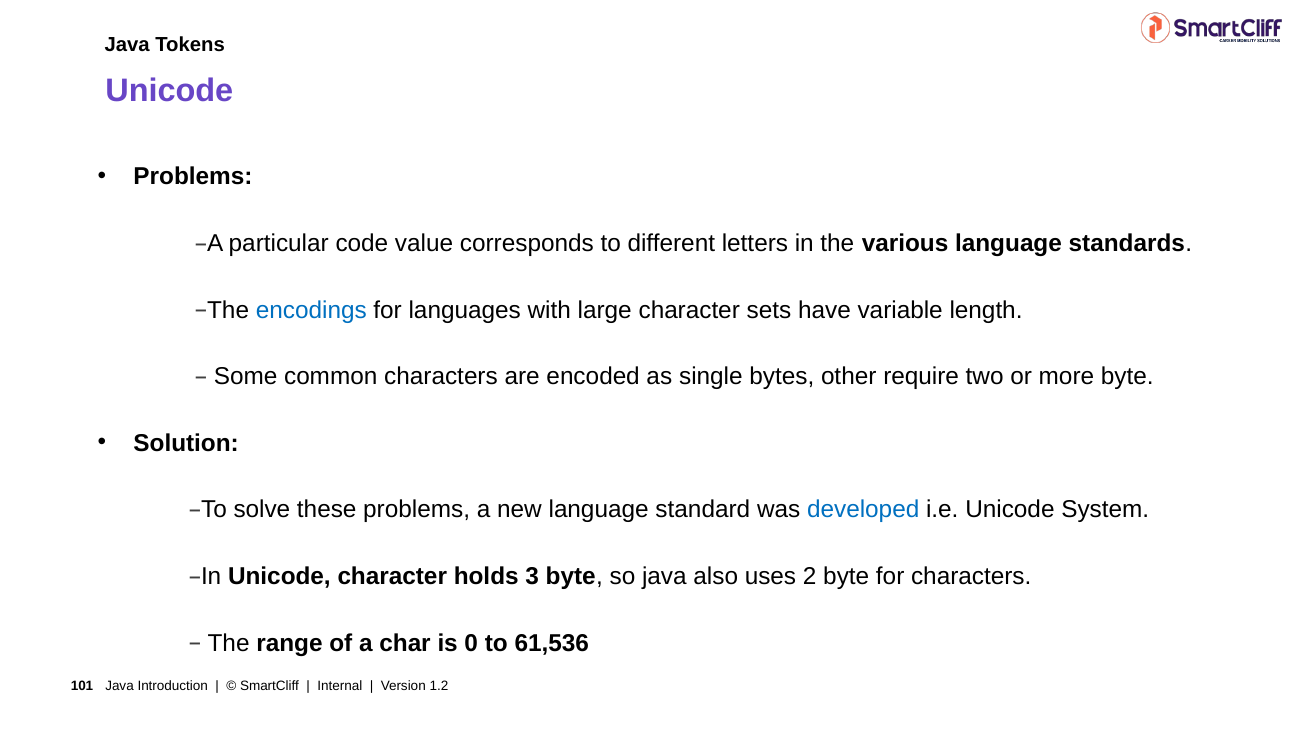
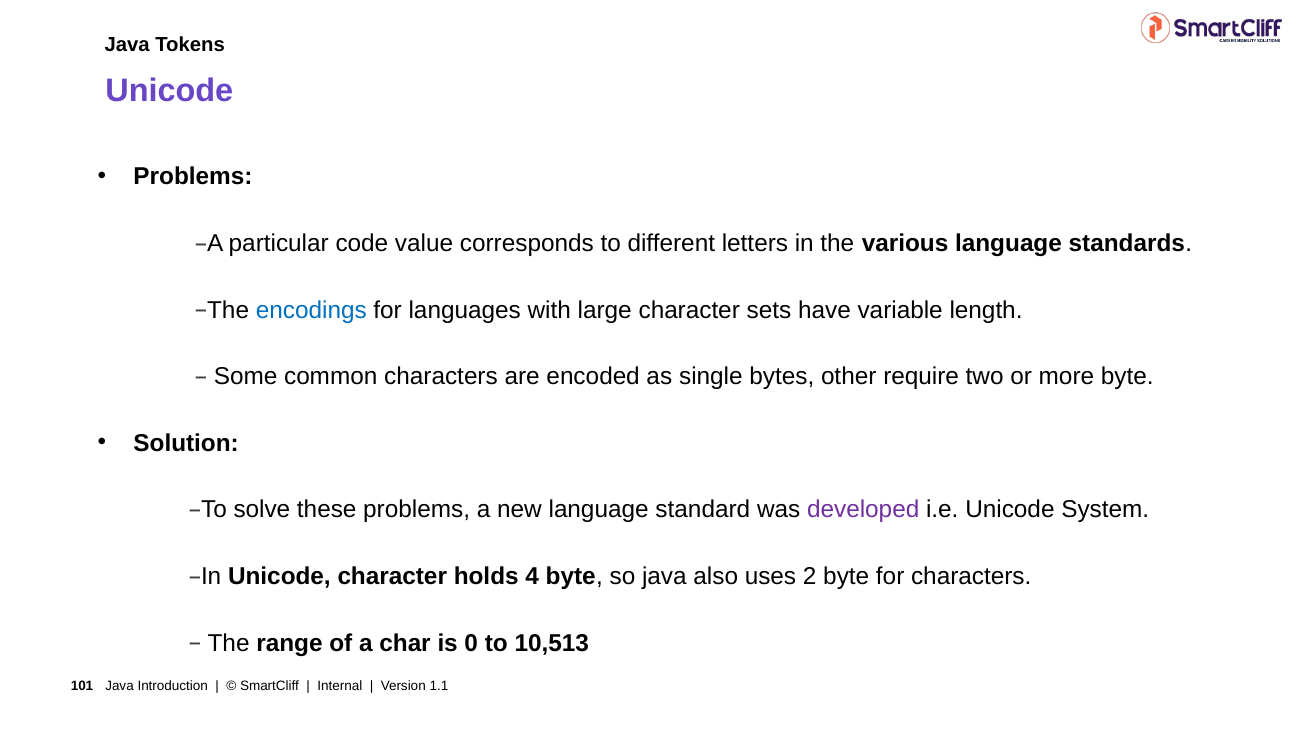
developed colour: blue -> purple (863, 510)
3: 3 -> 4 (532, 576)
61,536: 61,536 -> 10,513 (552, 643)
1.2: 1.2 -> 1.1 (439, 686)
